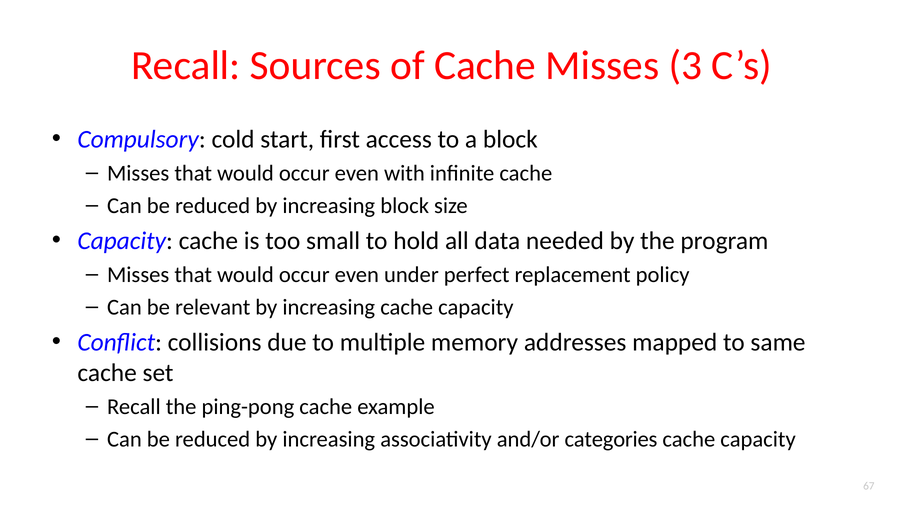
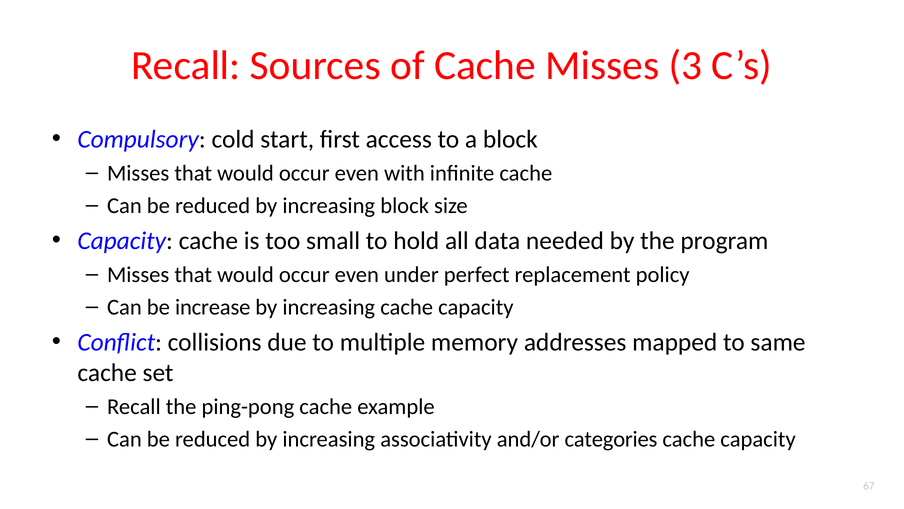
relevant: relevant -> increase (213, 307)
